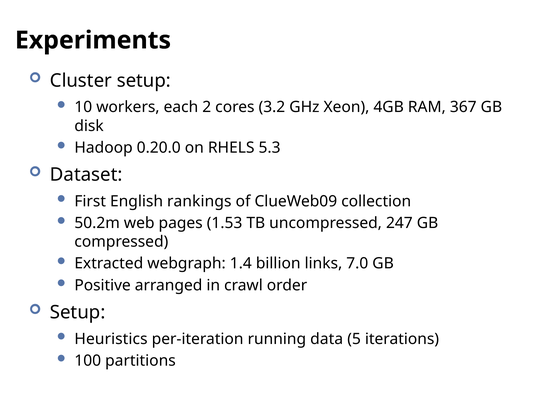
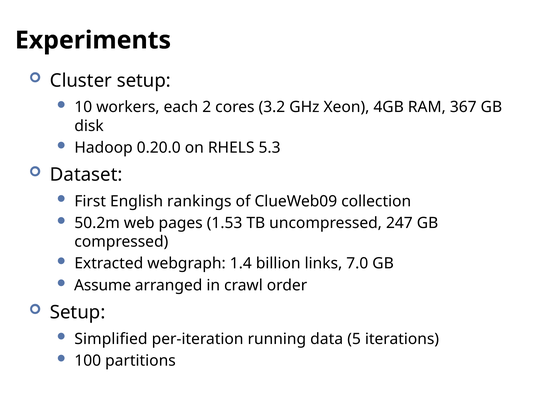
Positive: Positive -> Assume (103, 285)
Heuristics: Heuristics -> Simplified (111, 339)
